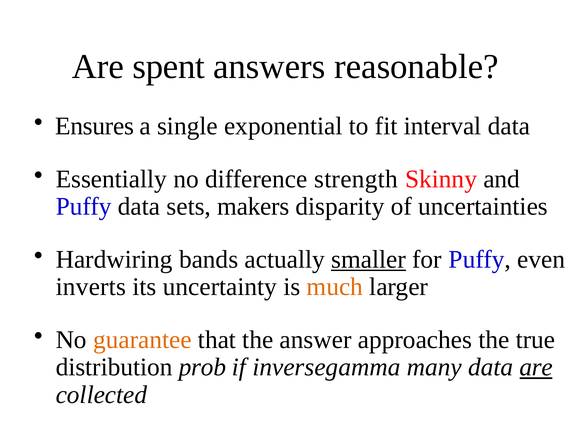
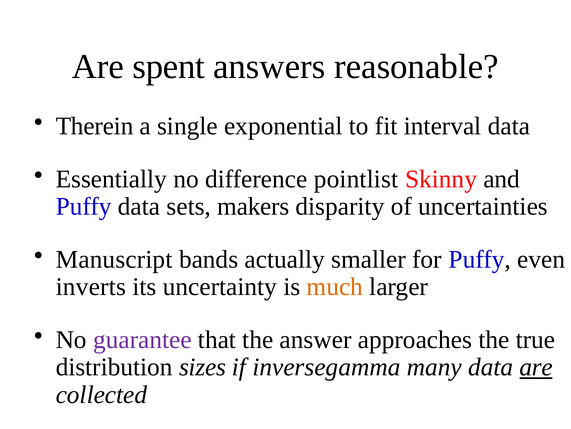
Ensures: Ensures -> Therein (95, 126)
strength: strength -> pointlist (356, 179)
Hardwiring: Hardwiring -> Manuscript (114, 259)
smaller underline: present -> none (368, 259)
guarantee colour: orange -> purple (142, 339)
prob: prob -> sizes (202, 367)
